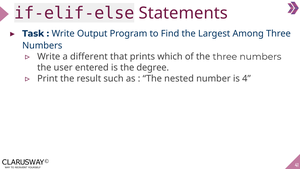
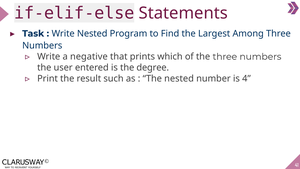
Write Output: Output -> Nested (92, 33)
different: different -> negative (89, 57)
